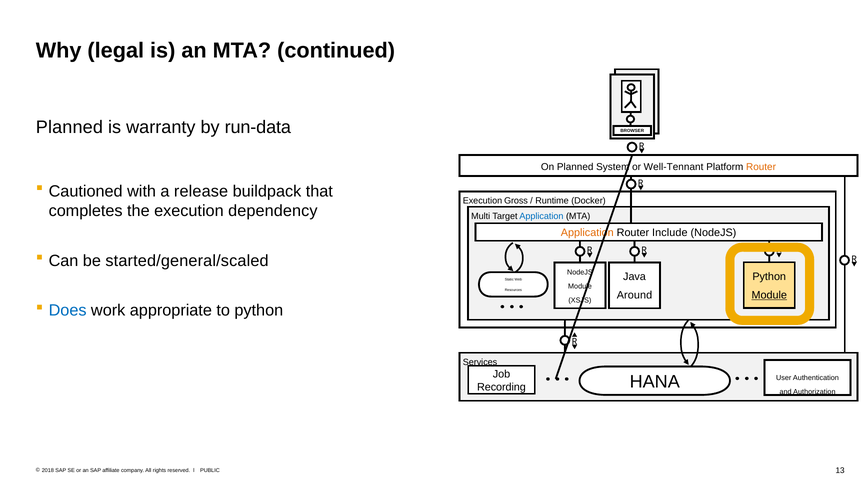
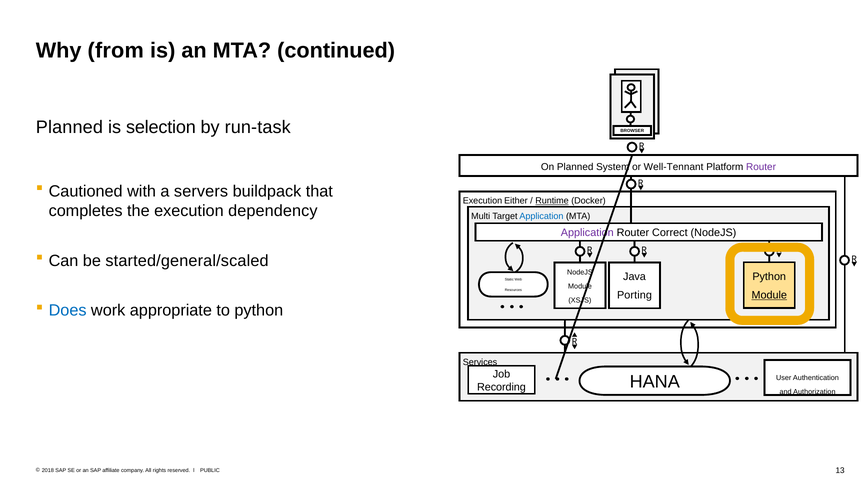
legal: legal -> from (116, 50)
warranty: warranty -> selection (161, 127)
run-data: run-data -> run-task (258, 127)
Router colour: orange -> purple (761, 167)
release: release -> servers (201, 191)
Gross: Gross -> Either (516, 201)
Runtime underline: none -> present (552, 201)
Application colour: orange -> purple (587, 233)
Include: Include -> Correct (670, 233)
Around: Around -> Porting (634, 295)
